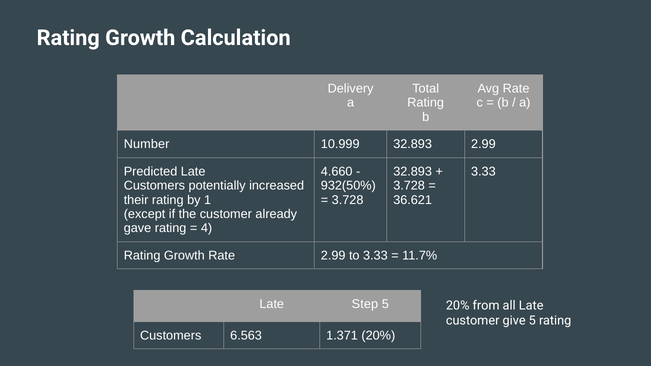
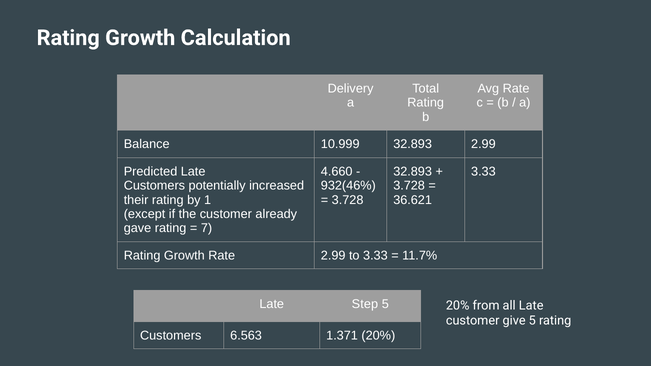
Number: Number -> Balance (147, 144)
932(50%: 932(50% -> 932(46% (348, 186)
4: 4 -> 7 (207, 228)
